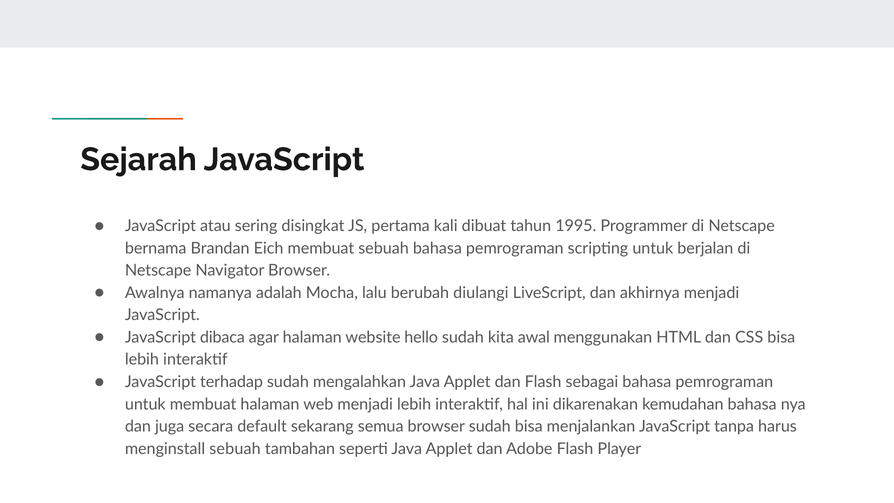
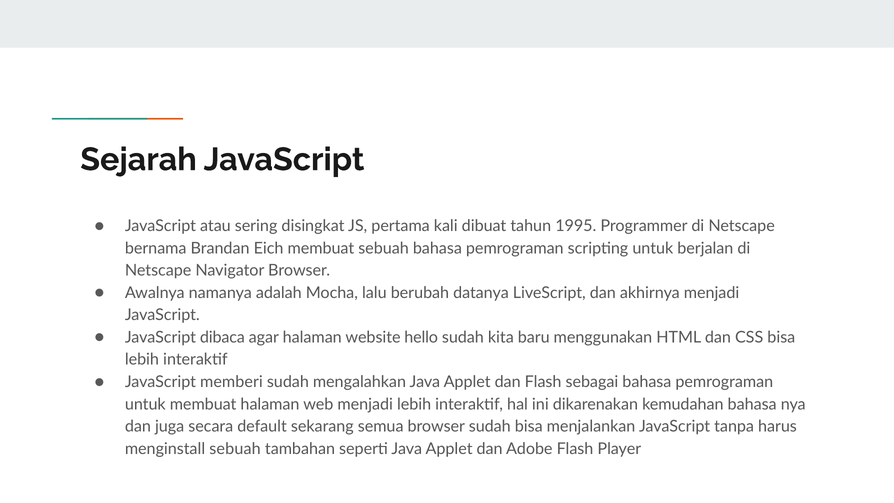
diulangi: diulangi -> datanya (481, 293)
awal: awal -> baru (534, 337)
terhadap: terhadap -> memberi (231, 382)
